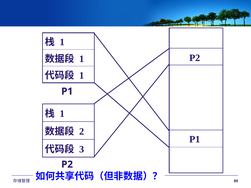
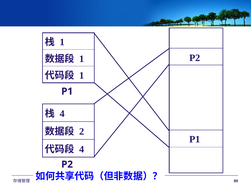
1: 1 -> 4 (62, 114)
3: 3 -> 4 (82, 149)
